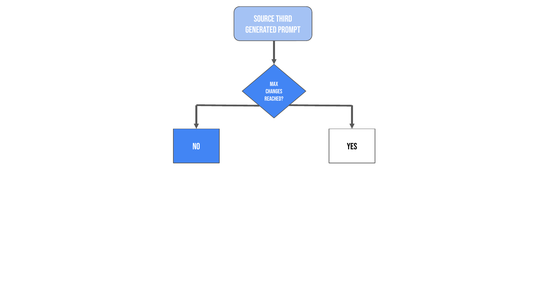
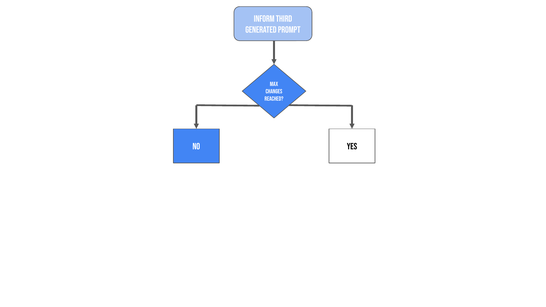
Source: Source -> Inform (264, 19)
